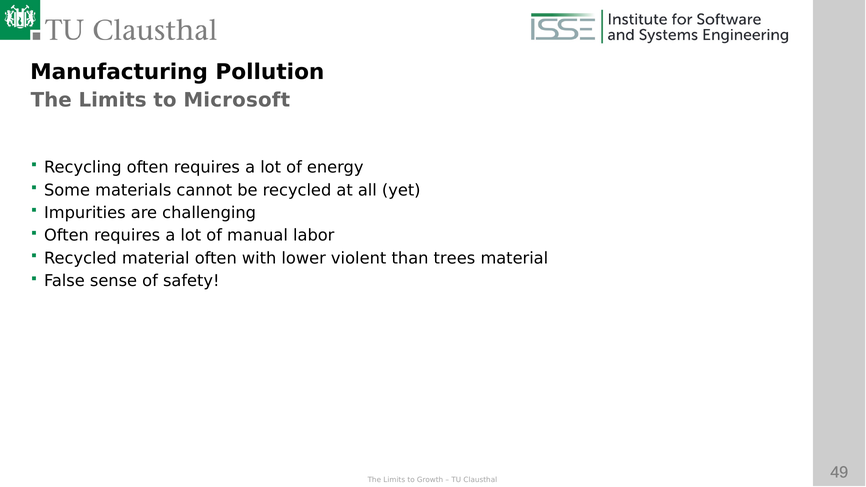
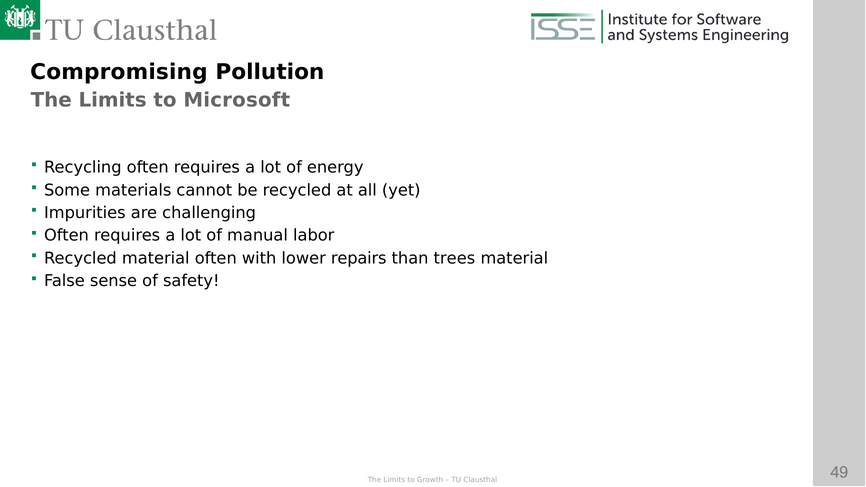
Manufacturing: Manufacturing -> Compromising (119, 72)
violent: violent -> repairs (359, 258)
